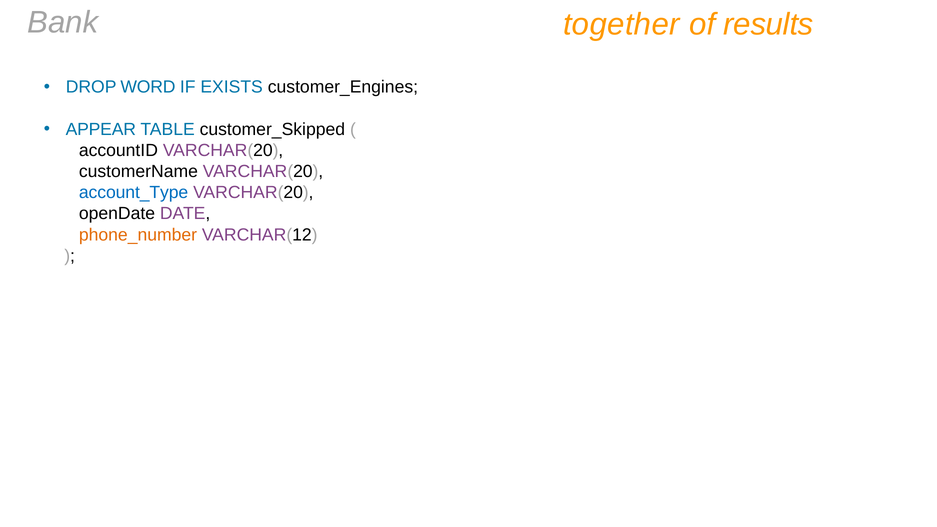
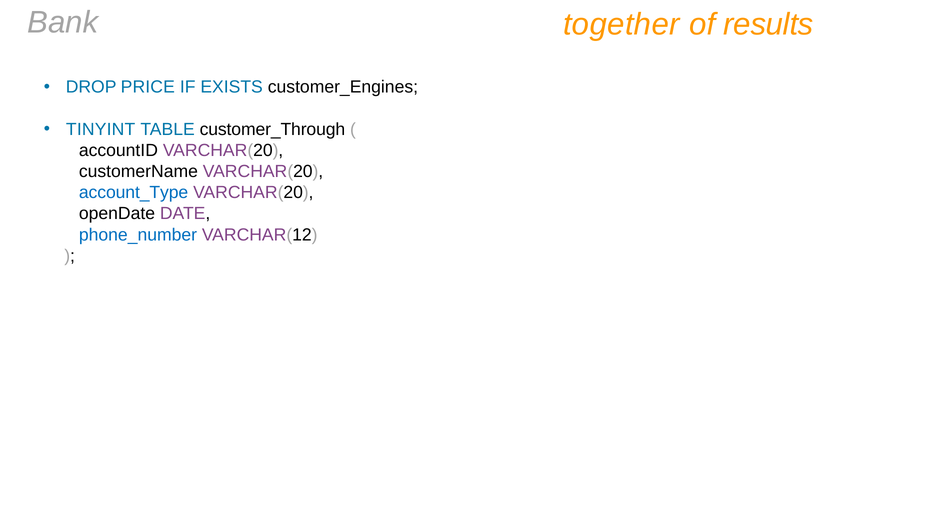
WORD: WORD -> PRICE (148, 87)
APPEAR: APPEAR -> TINYINT (101, 129)
customer_Skipped: customer_Skipped -> customer_Through (272, 129)
phone_number colour: orange -> blue (138, 235)
